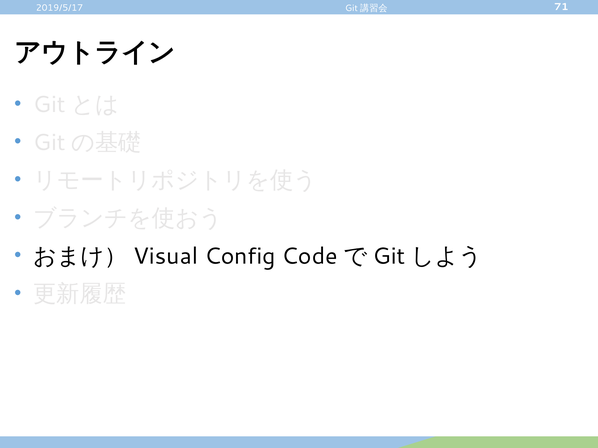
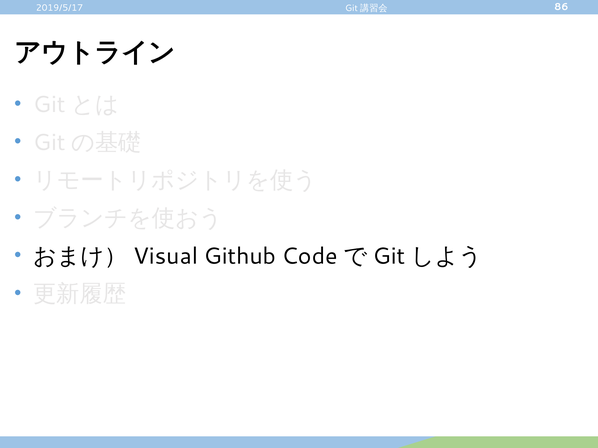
71: 71 -> 86 (561, 7)
Config: Config -> Github (240, 256)
